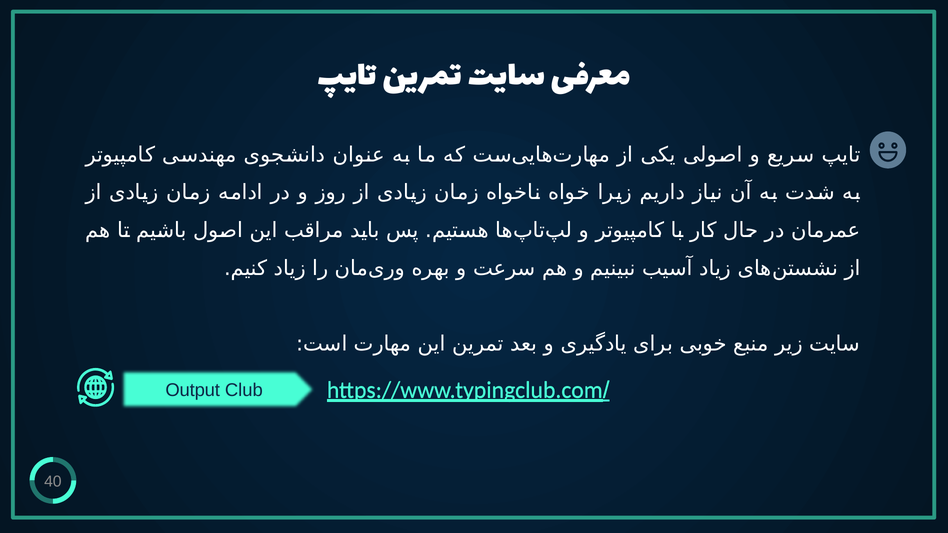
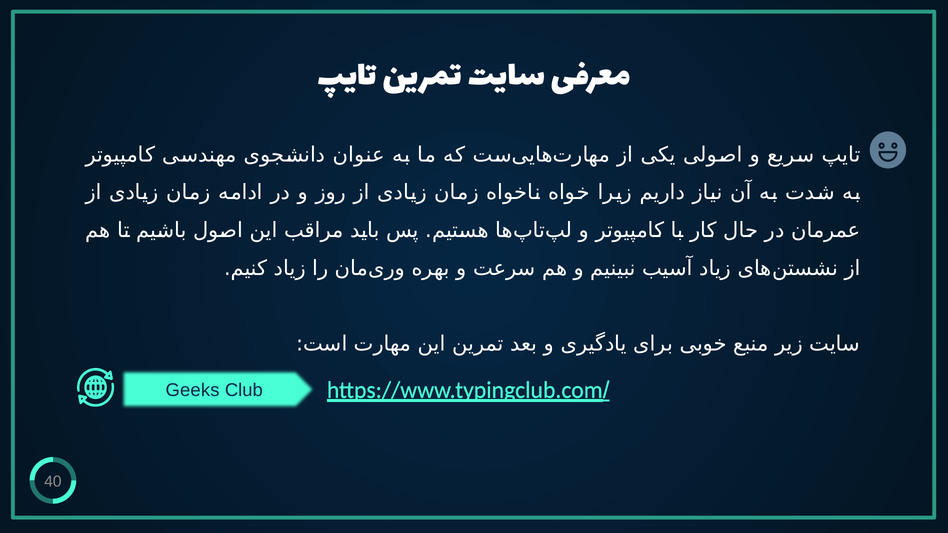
Output: Output -> Geeks (193, 390)
